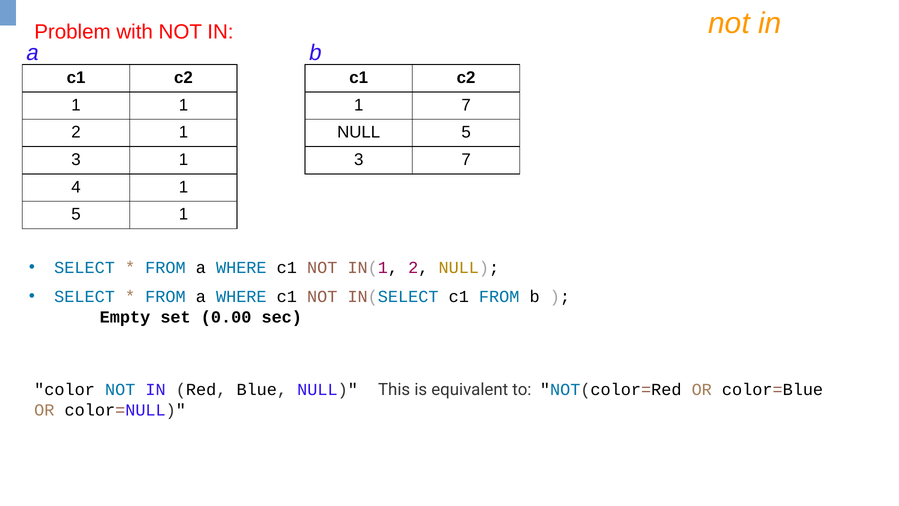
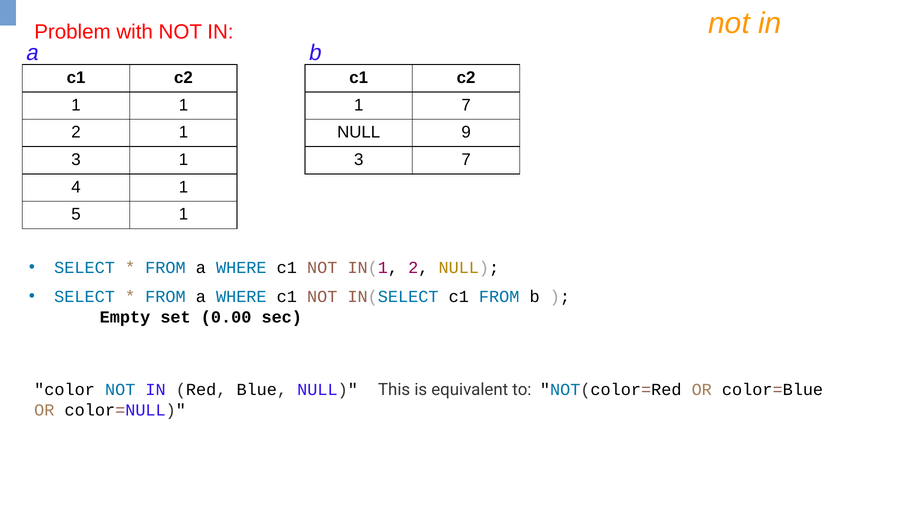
NULL 5: 5 -> 9 (466, 132)
